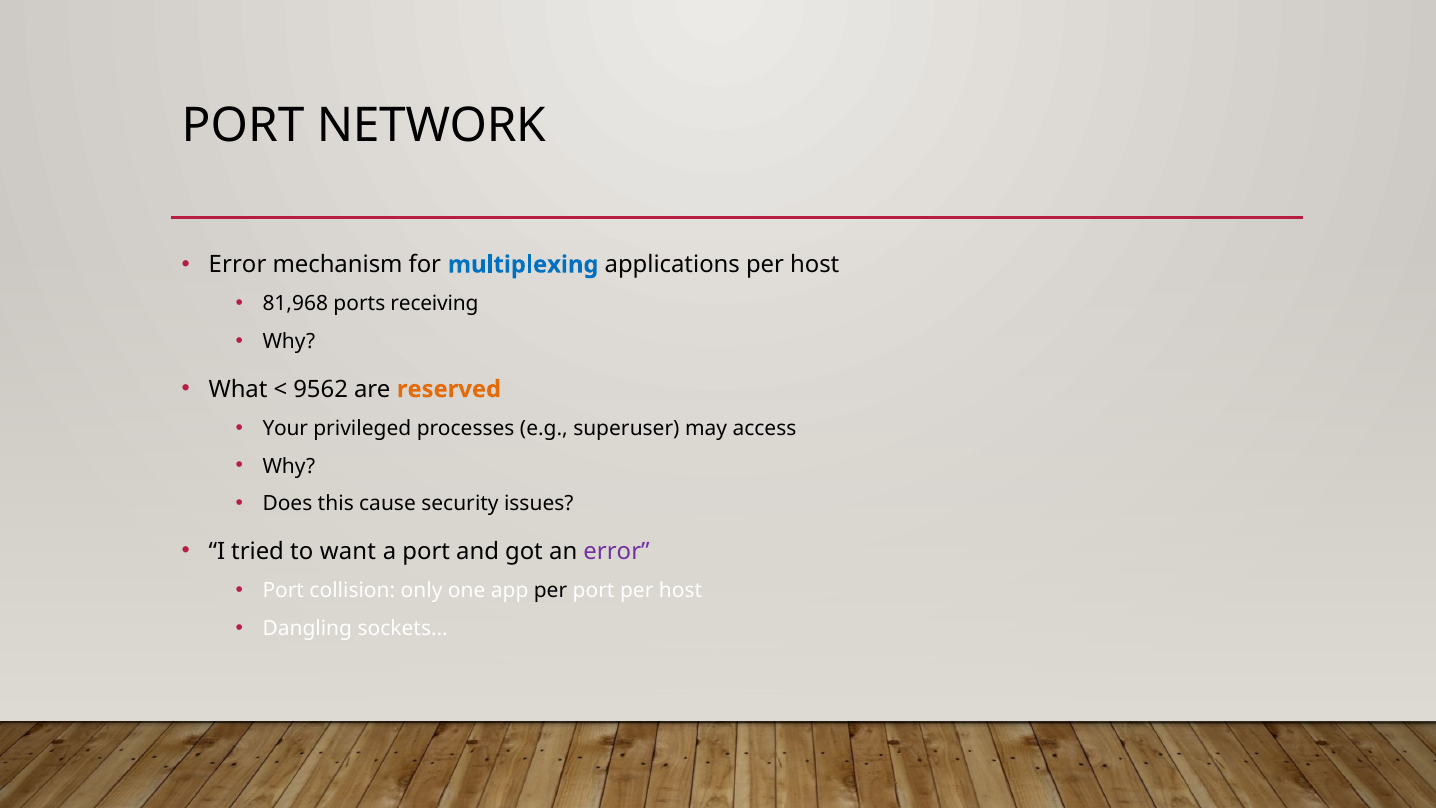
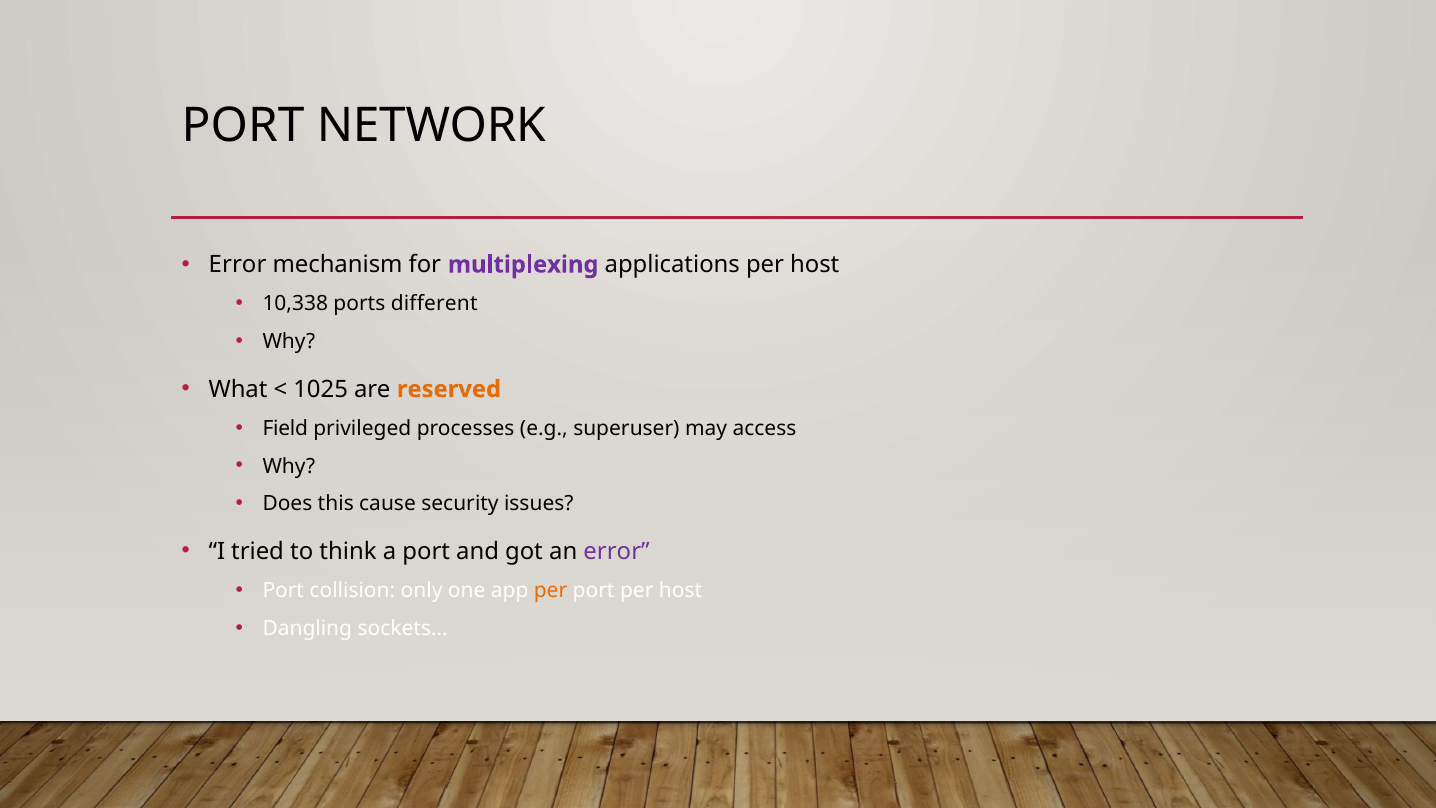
multiplexing colour: blue -> purple (523, 265)
81,968: 81,968 -> 10,338 (295, 304)
receiving: receiving -> different (434, 304)
9562: 9562 -> 1025 (321, 389)
Your: Your -> Field (285, 428)
want: want -> think (348, 551)
per colour: black -> orange (551, 591)
